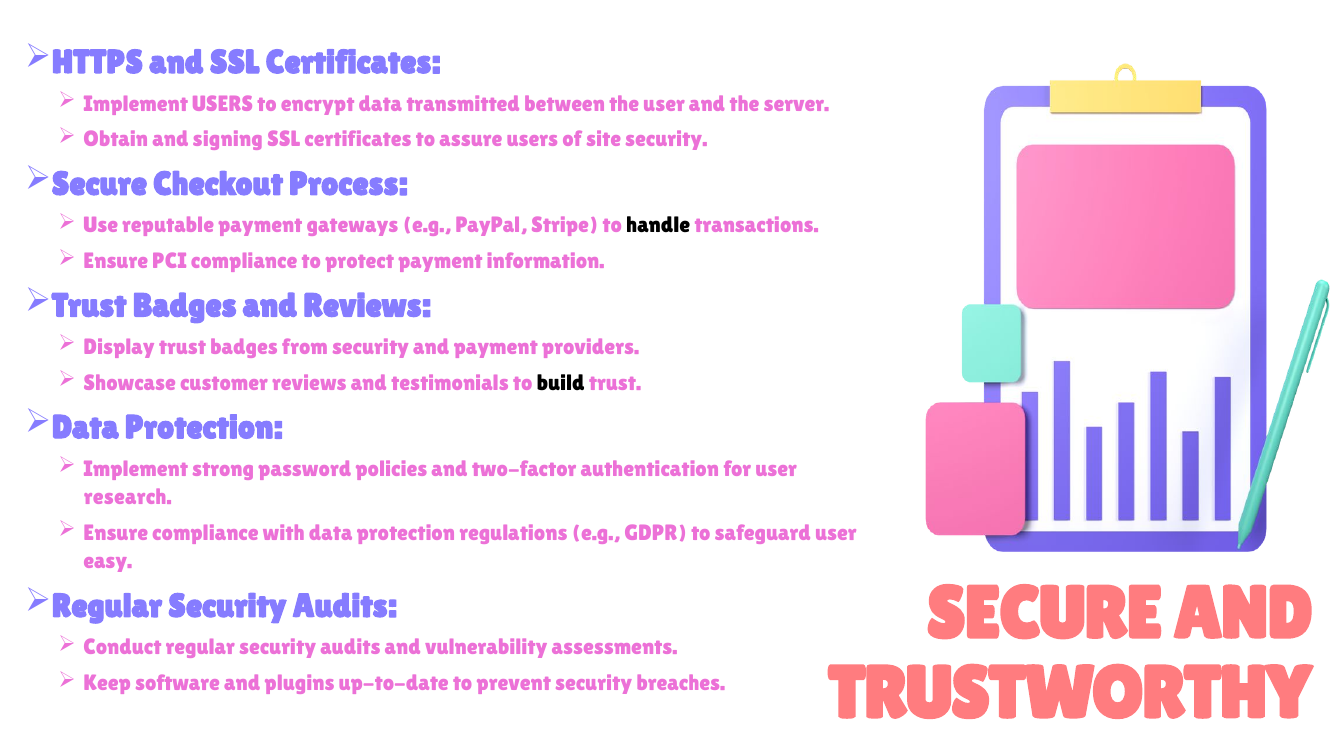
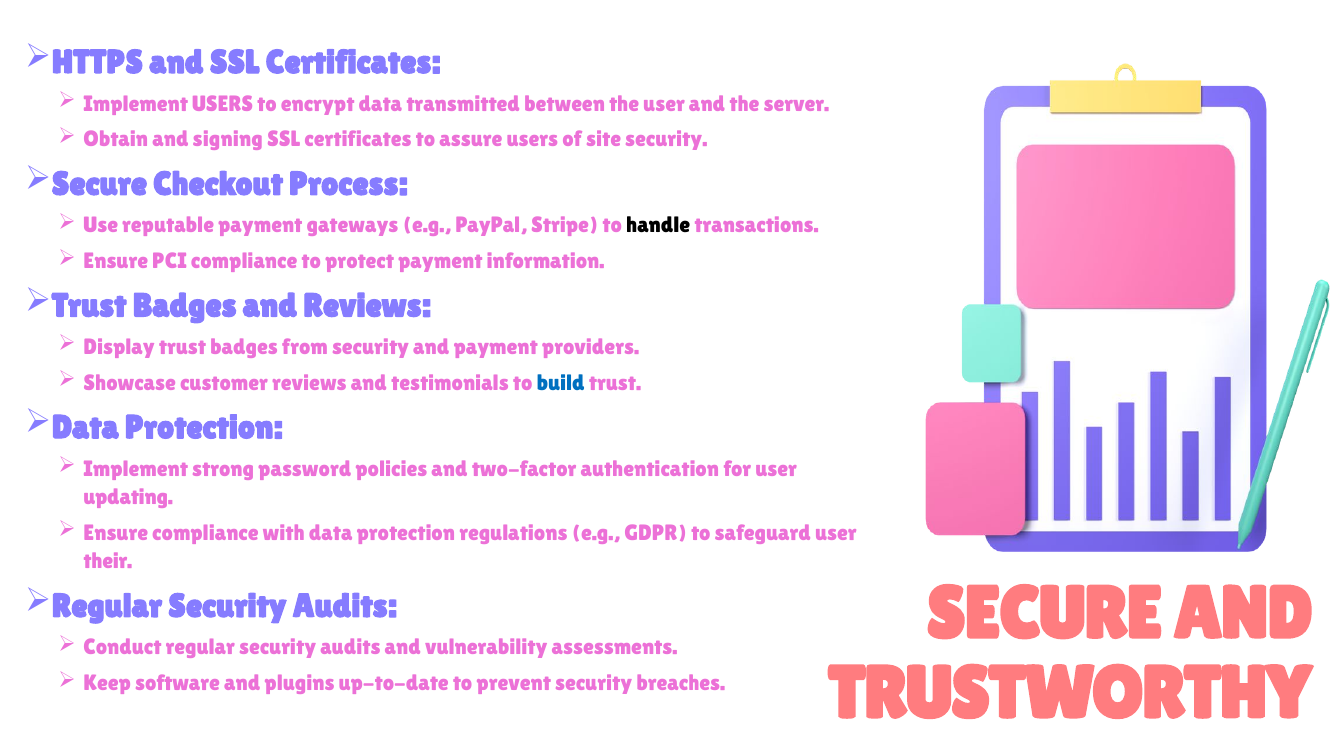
build colour: black -> blue (561, 383)
research: research -> updating (128, 497)
easy: easy -> their (108, 562)
